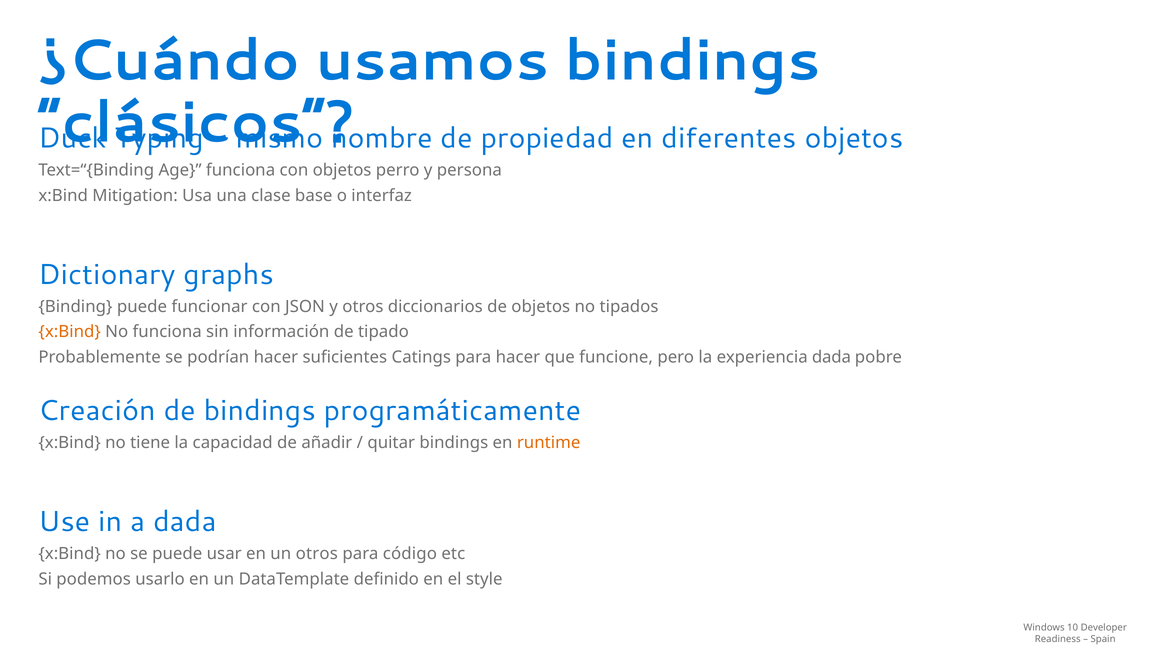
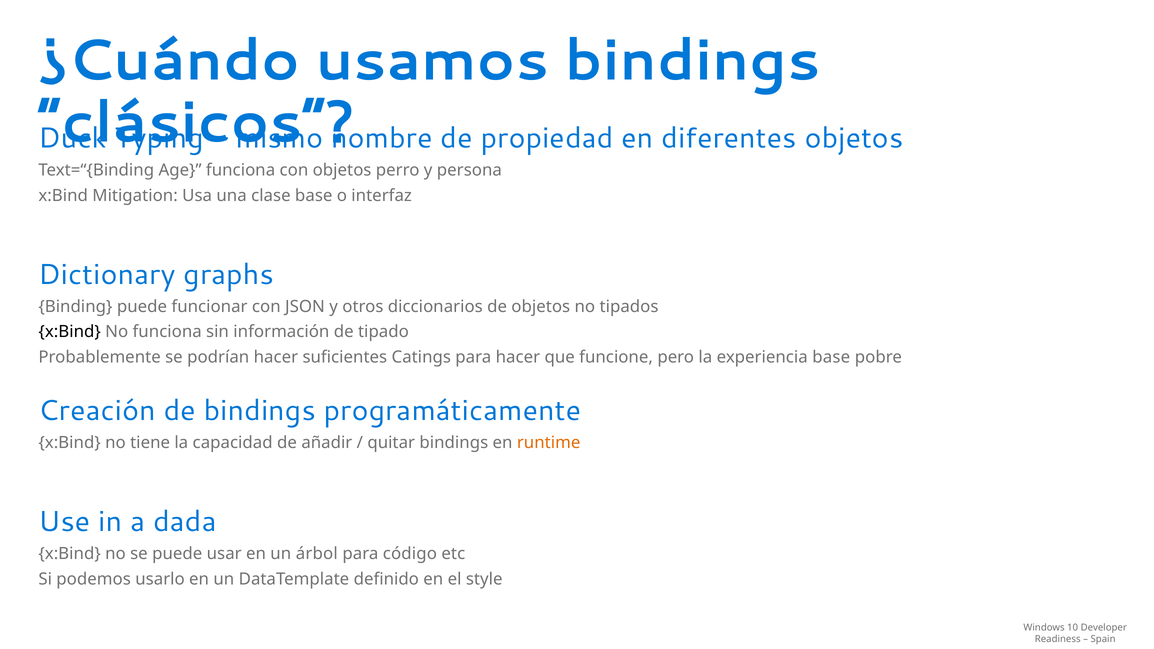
x:Bind colour: orange -> black (70, 332)
experiencia dada: dada -> base (831, 357)
un otros: otros -> árbol (317, 554)
